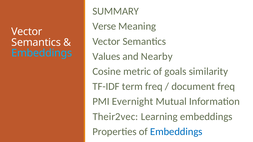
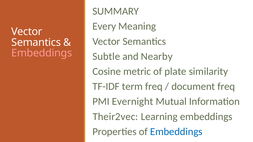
Verse: Verse -> Every (104, 26)
Embeddings colour: light blue -> pink (42, 53)
Values: Values -> Subtle (106, 57)
goals: goals -> plate (175, 72)
